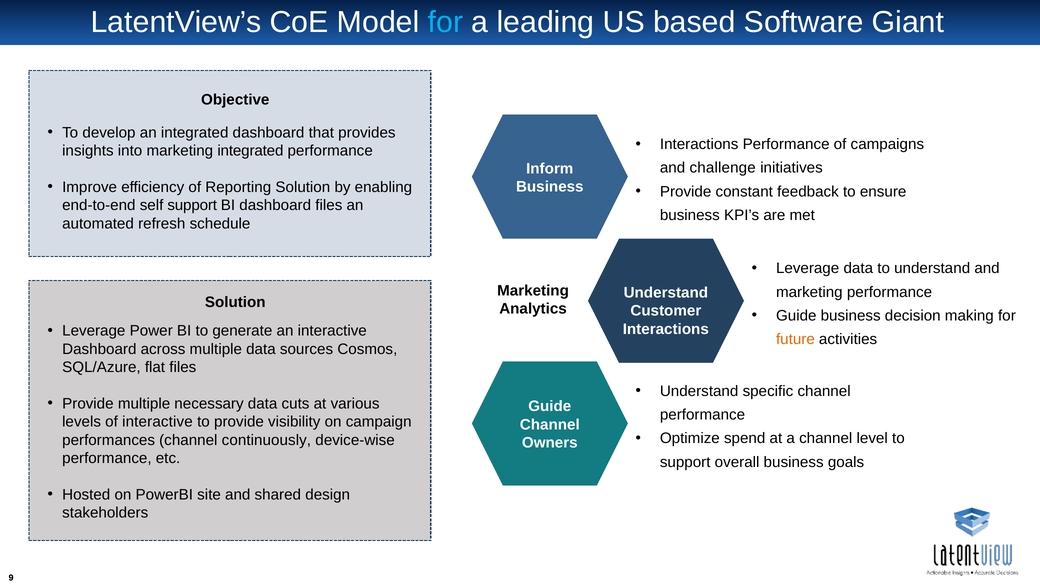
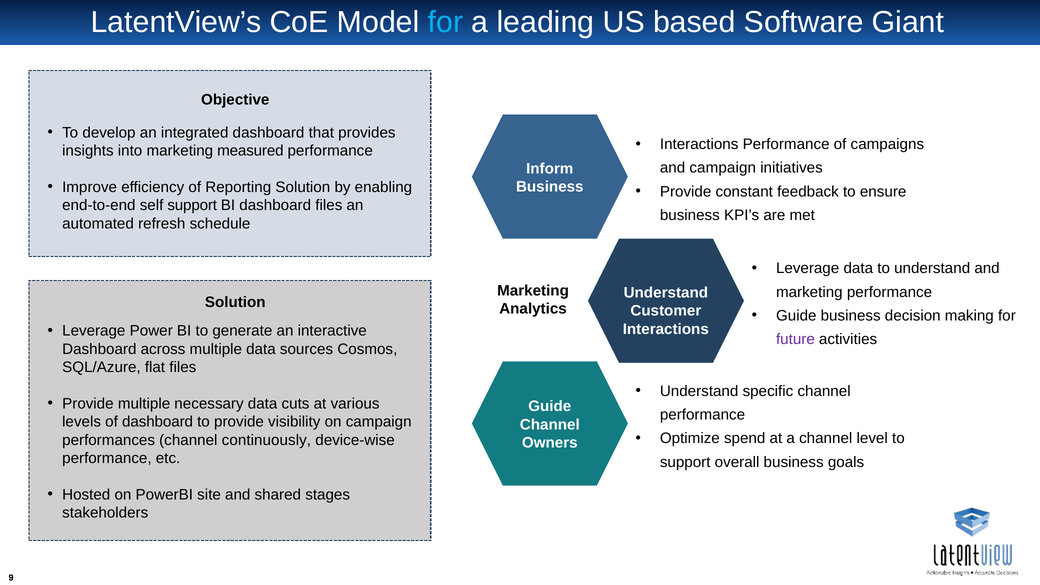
marketing integrated: integrated -> measured (250, 151)
and challenge: challenge -> campaign (723, 168)
future colour: orange -> purple (795, 339)
of interactive: interactive -> dashboard (158, 422)
design: design -> stages (328, 495)
